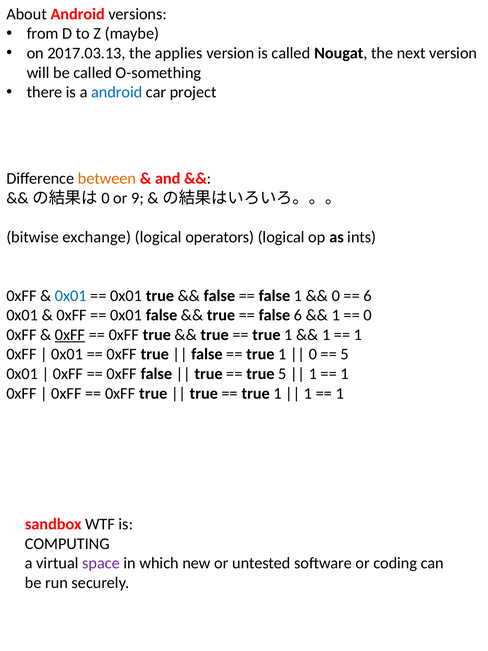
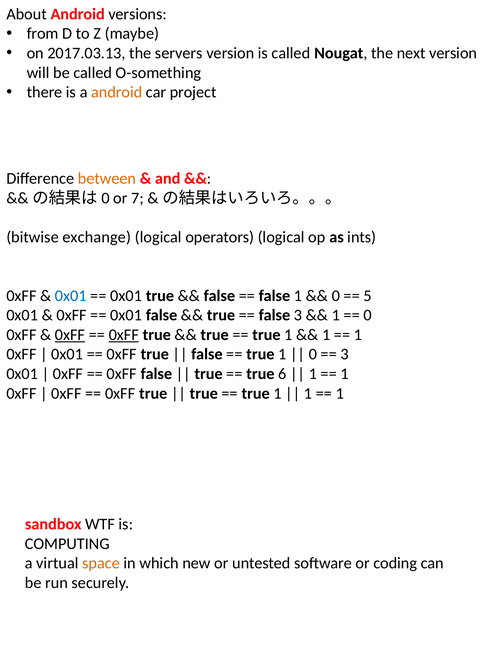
applies: applies -> servers (179, 53)
android colour: blue -> orange (117, 92)
9: 9 -> 7 (137, 198)
6: 6 -> 5 (368, 296)
false 6: 6 -> 3 (298, 315)
0xFF underline: none -> present (124, 335)
5: 5 -> 3 (345, 354)
true 5: 5 -> 6 (282, 374)
space colour: purple -> orange (101, 563)
